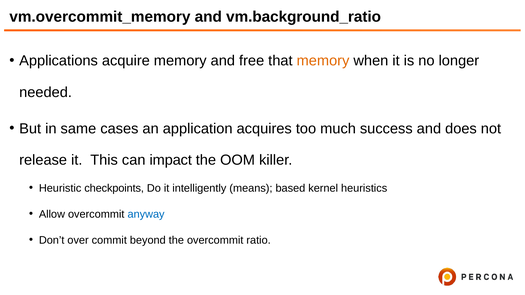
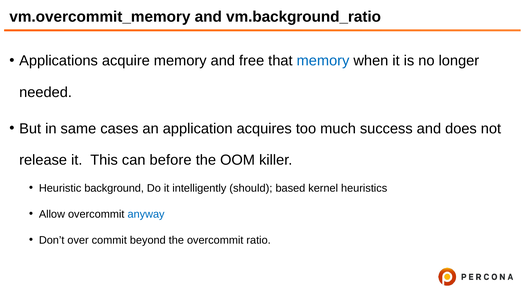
memory colour: orange -> blue (323, 61)
impact: impact -> before (171, 160)
checkpoints: checkpoints -> background (114, 188)
means: means -> should (251, 188)
